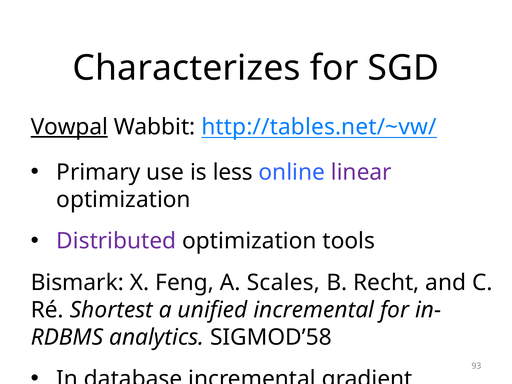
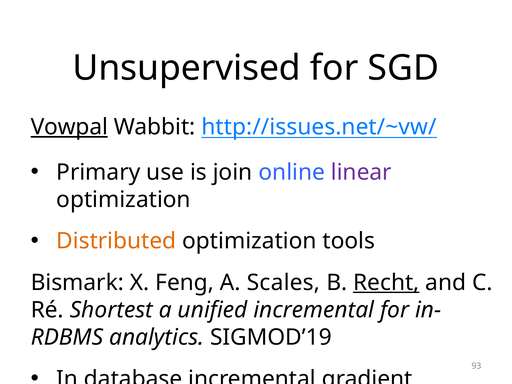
Characterizes: Characterizes -> Unsupervised (187, 68)
http://tables.net/~vw/: http://tables.net/~vw/ -> http://issues.net/~vw/ (319, 127)
less: less -> join (233, 172)
Distributed colour: purple -> orange (116, 241)
Recht underline: none -> present (386, 283)
SIGMOD’58: SIGMOD’58 -> SIGMOD’19 (271, 337)
